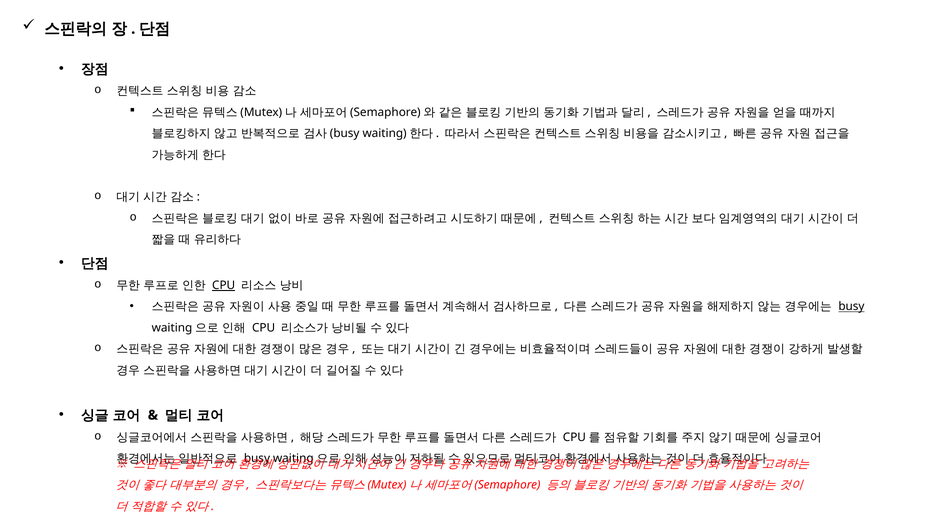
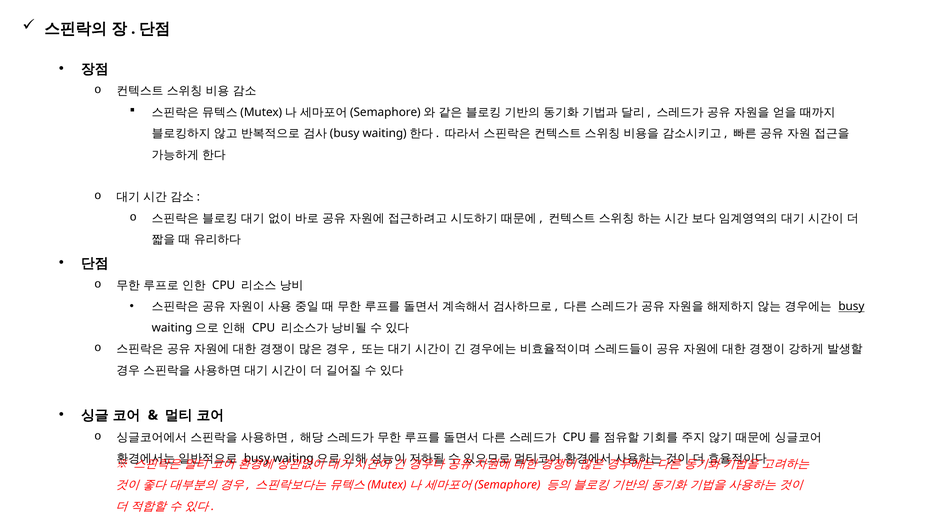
CPU underline: present -> none (224, 285)
